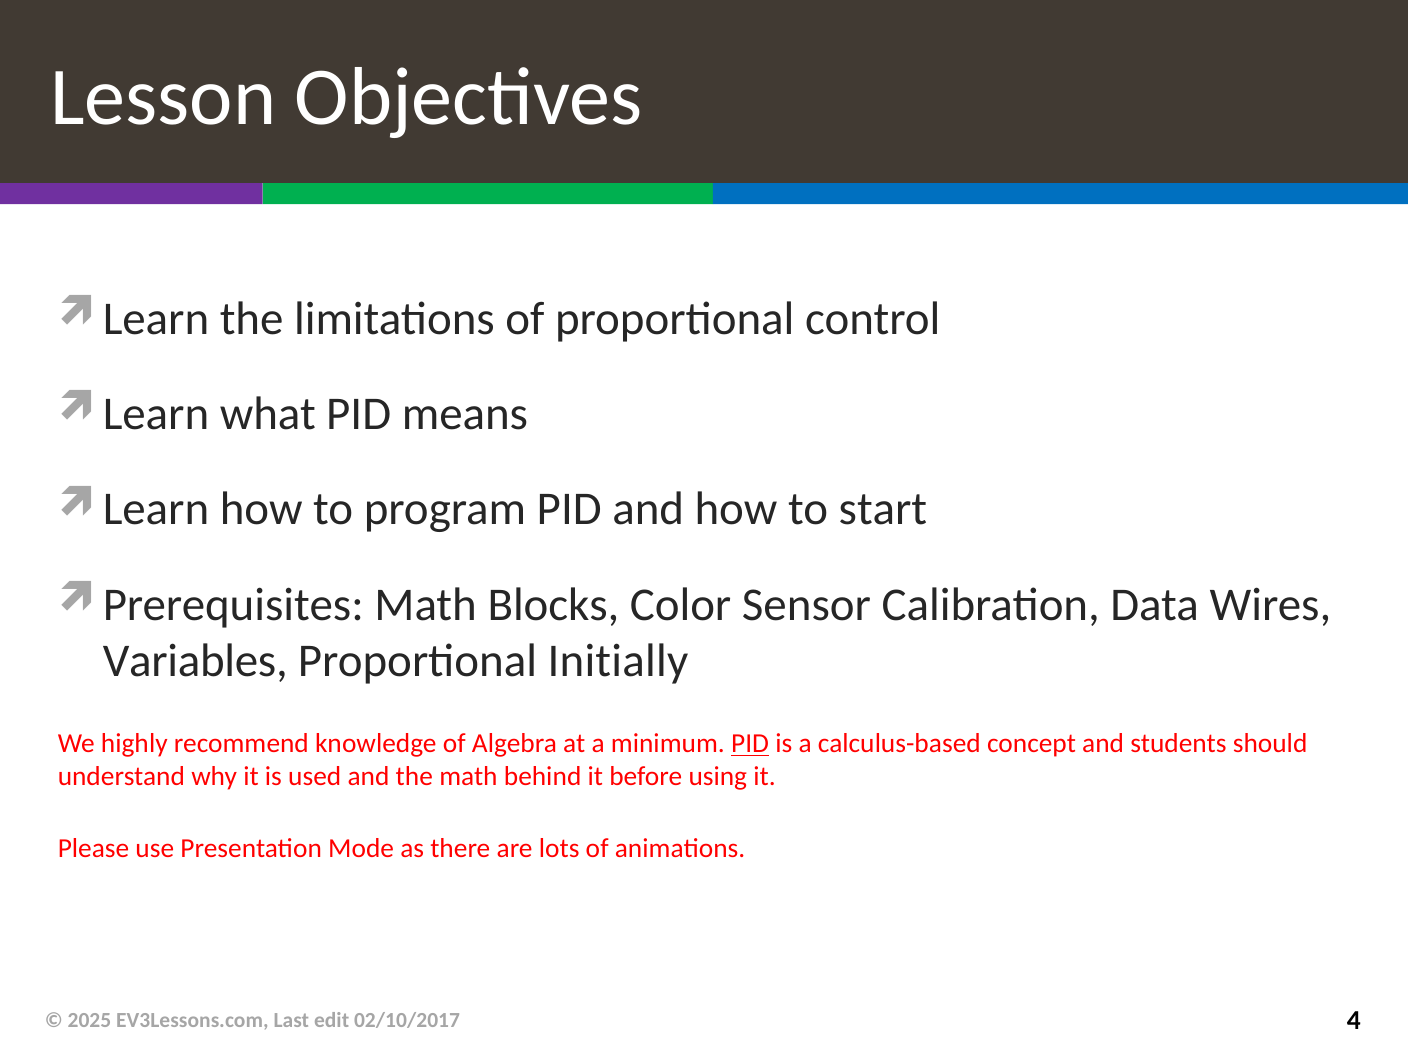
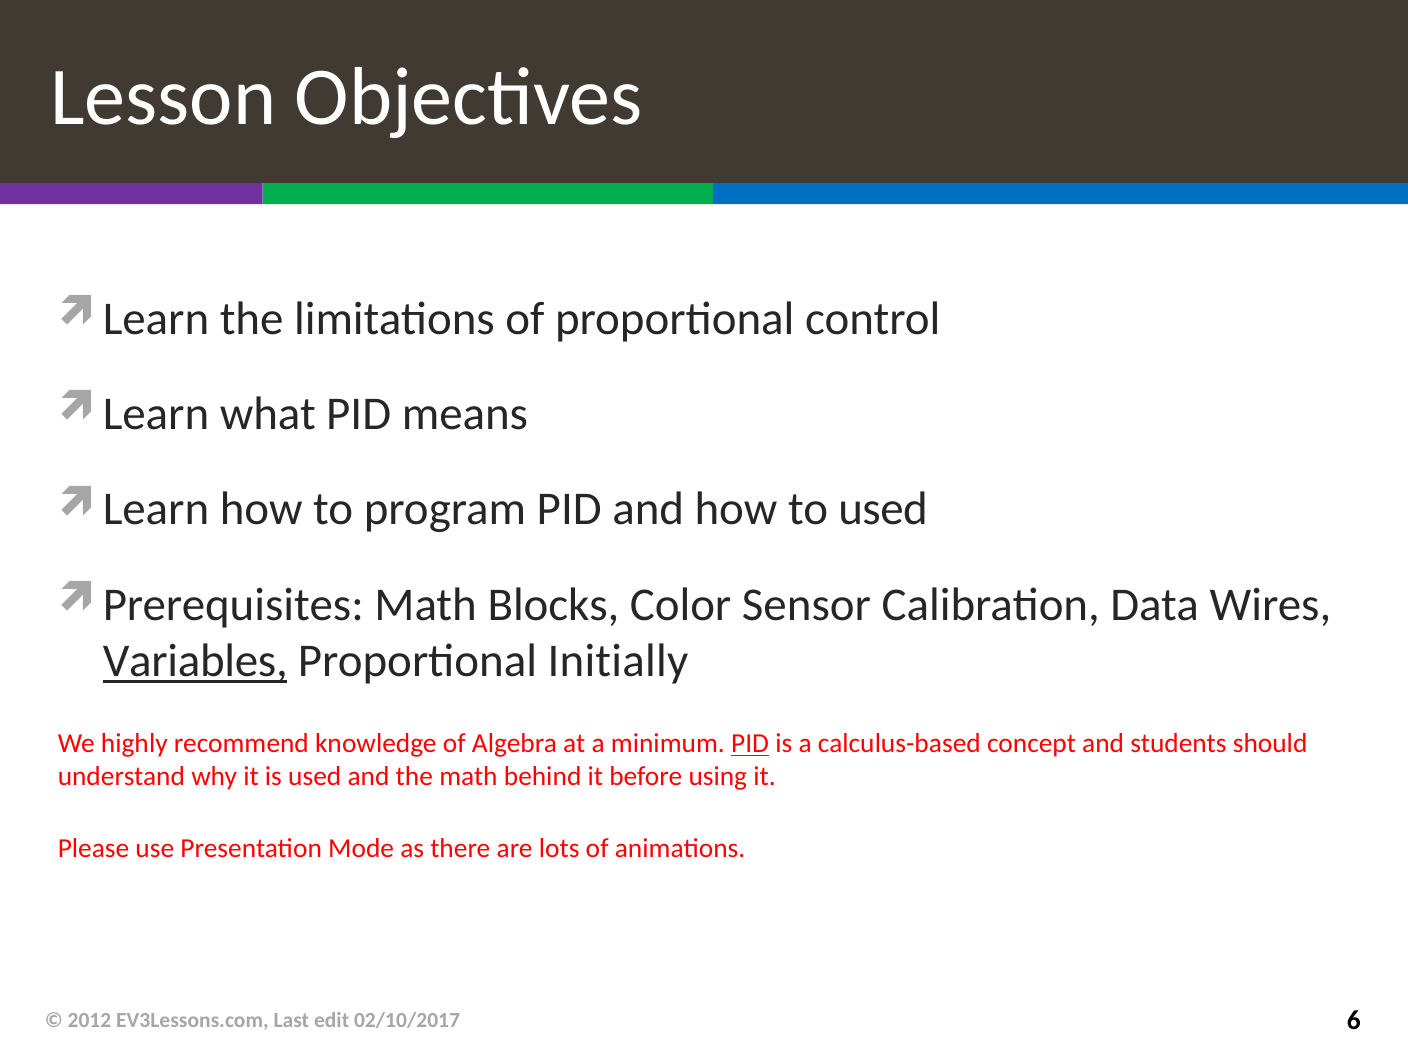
to start: start -> used (883, 509)
Variables underline: none -> present (195, 661)
2025: 2025 -> 2012 (89, 1020)
4: 4 -> 6 (1354, 1021)
